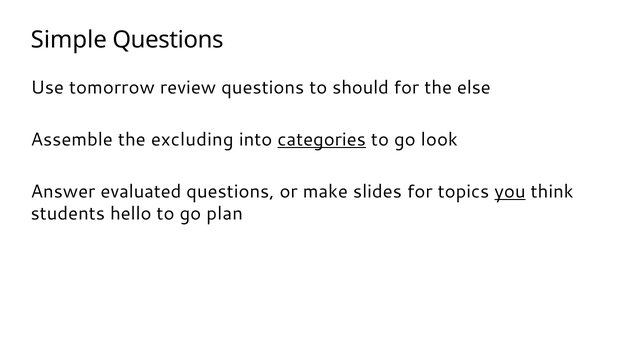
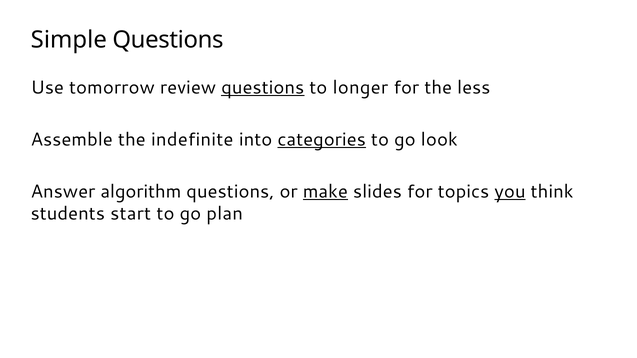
questions underline: none -> present (263, 87)
should: should -> longer (360, 87)
else: else -> less (474, 87)
excluding: excluding -> indefinite (192, 140)
evaluated: evaluated -> algorithm (141, 192)
make underline: none -> present (325, 192)
hello: hello -> start (131, 214)
